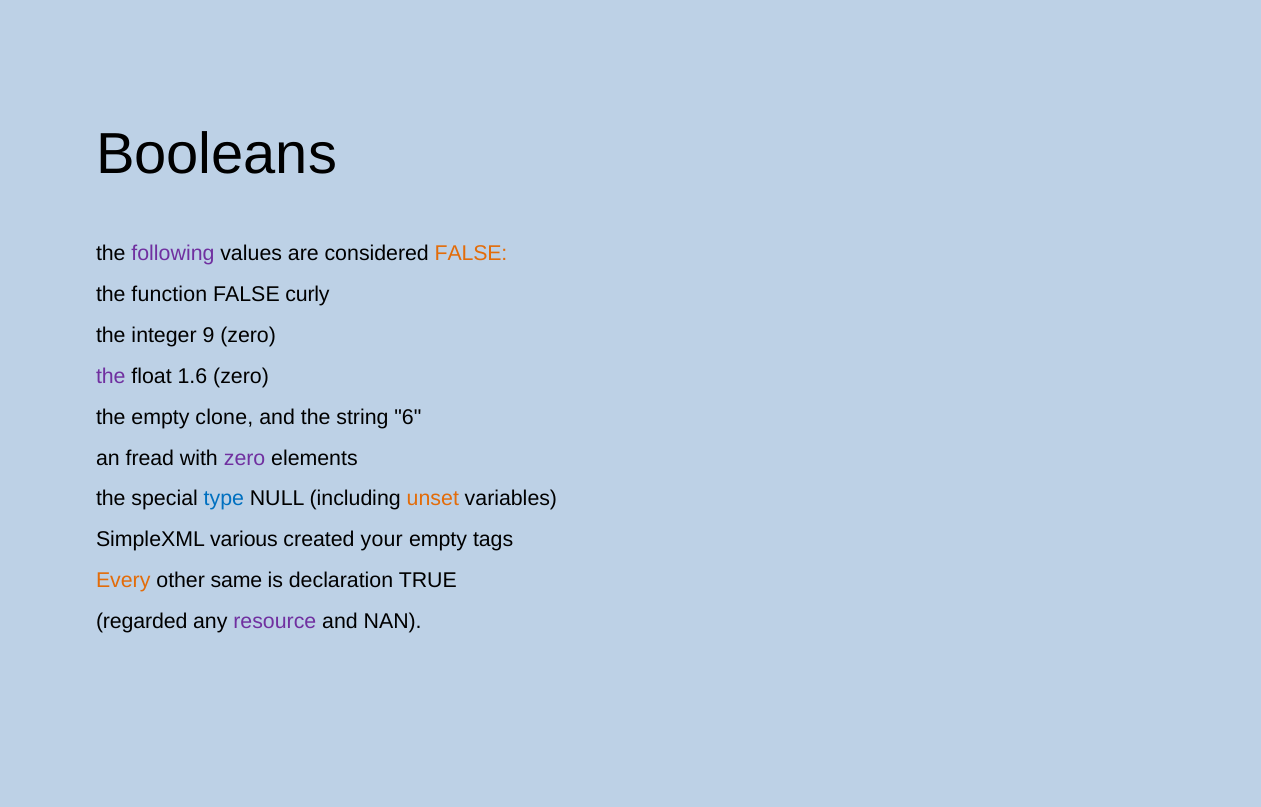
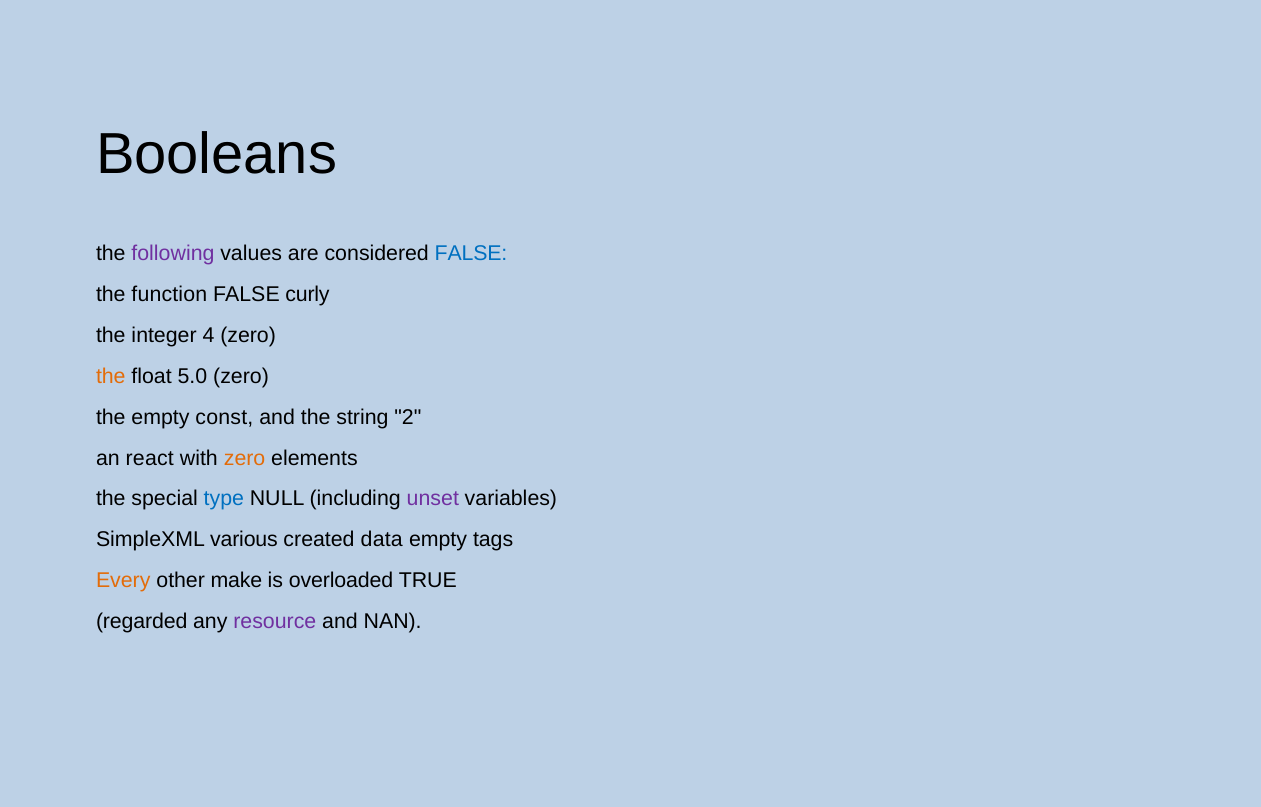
FALSE colour: orange -> blue (471, 254)
9: 9 -> 4 (209, 335)
the colour: purple -> orange (111, 376)
1.6: 1.6 -> 5.0 (192, 376)
clone: clone -> const (224, 417)
6: 6 -> 2 (408, 417)
fread: fread -> react (150, 458)
zero colour: purple -> orange (245, 458)
unset colour: orange -> purple (433, 499)
your: your -> data (382, 540)
same: same -> make (236, 581)
declaration: declaration -> overloaded (341, 581)
